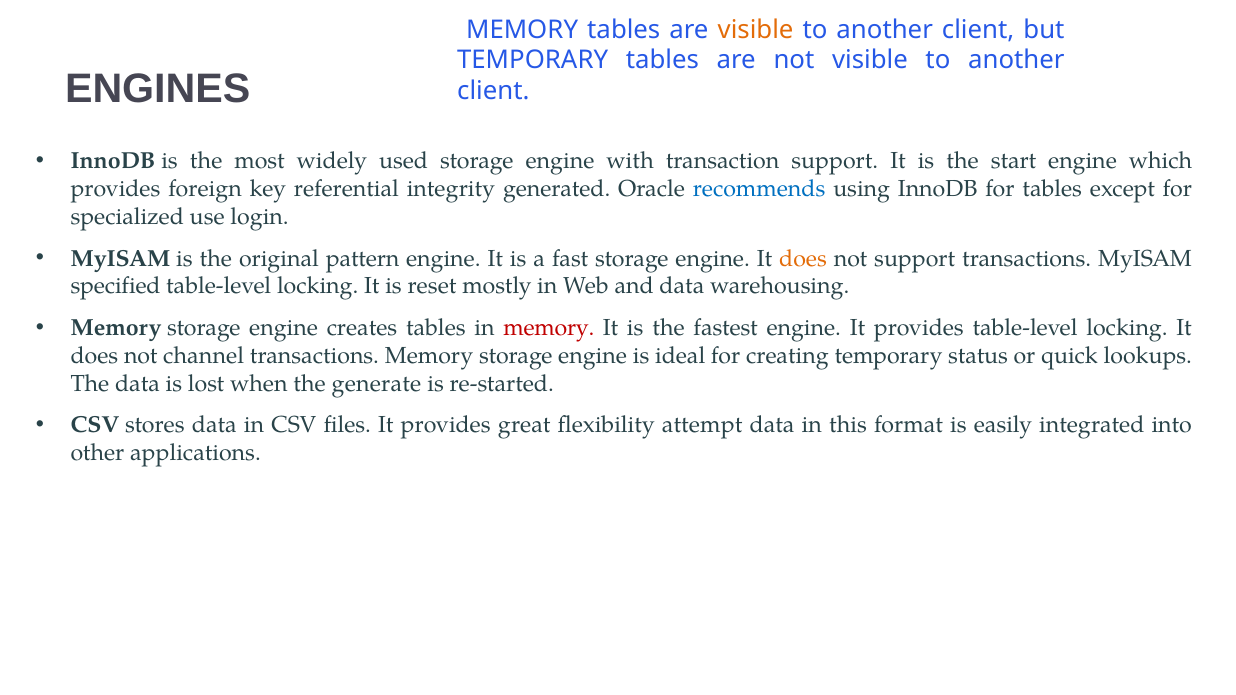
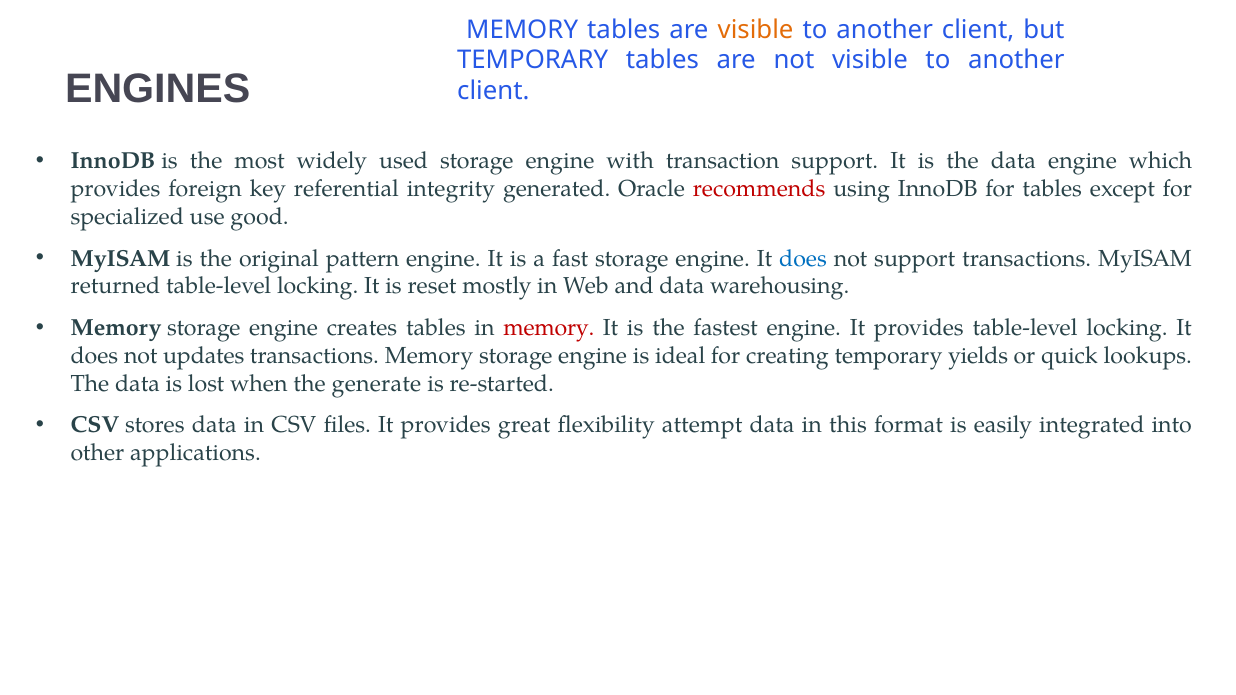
is the start: start -> data (1013, 161)
recommends colour: blue -> red (759, 189)
login: login -> good (260, 217)
does colour: orange -> blue (803, 258)
specified: specified -> returned (115, 286)
channel: channel -> updates (204, 356)
status: status -> yields (978, 356)
